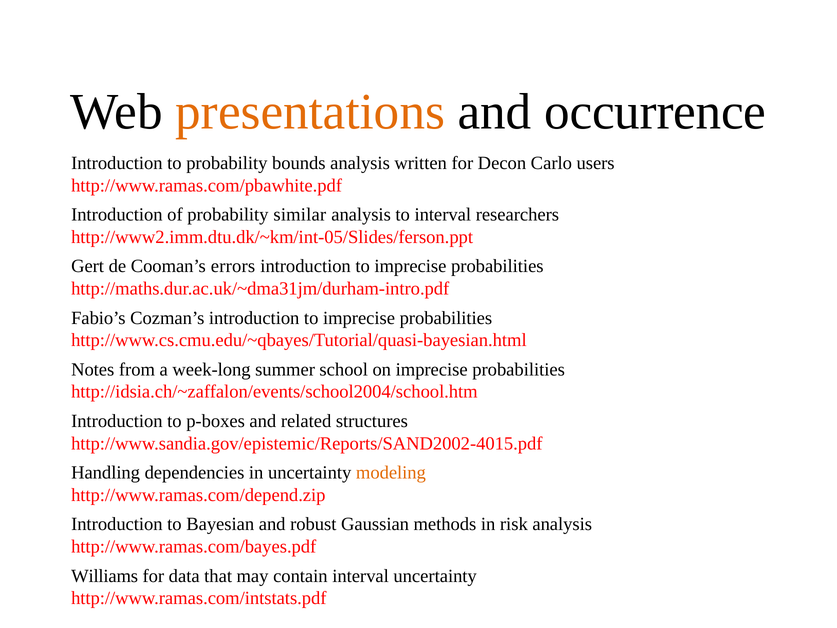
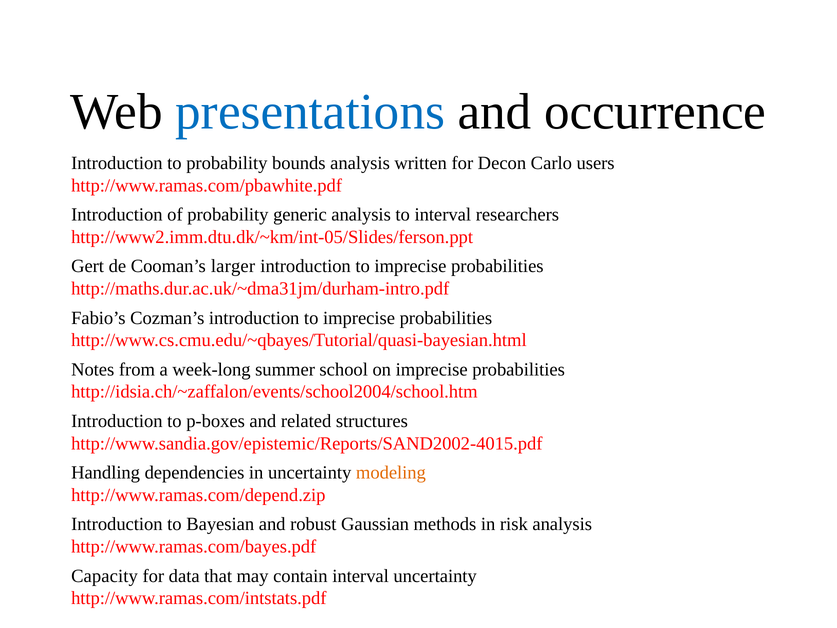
presentations colour: orange -> blue (310, 112)
similar: similar -> generic (300, 215)
errors: errors -> larger (233, 266)
Williams: Williams -> Capacity (104, 576)
